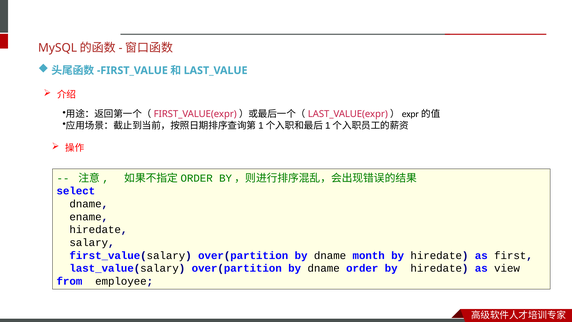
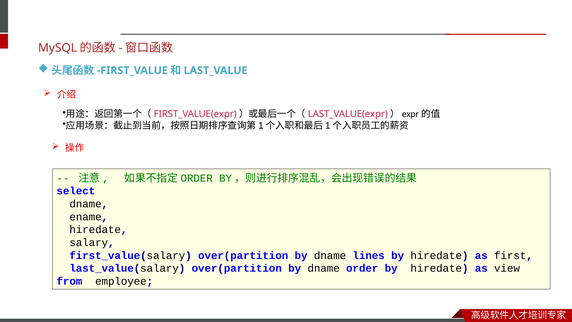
month: month -> lines (369, 255)
